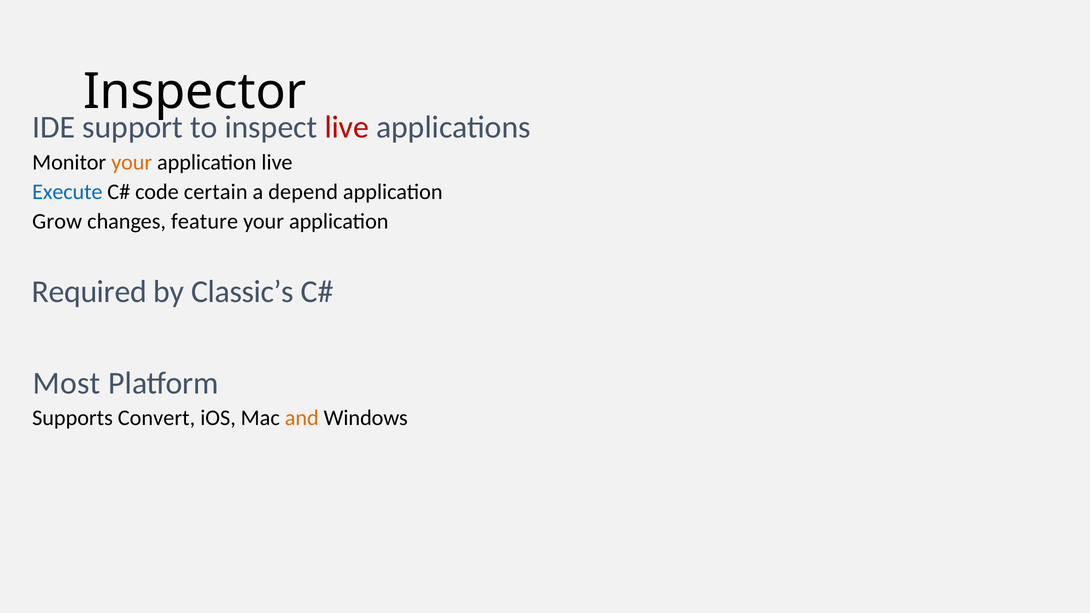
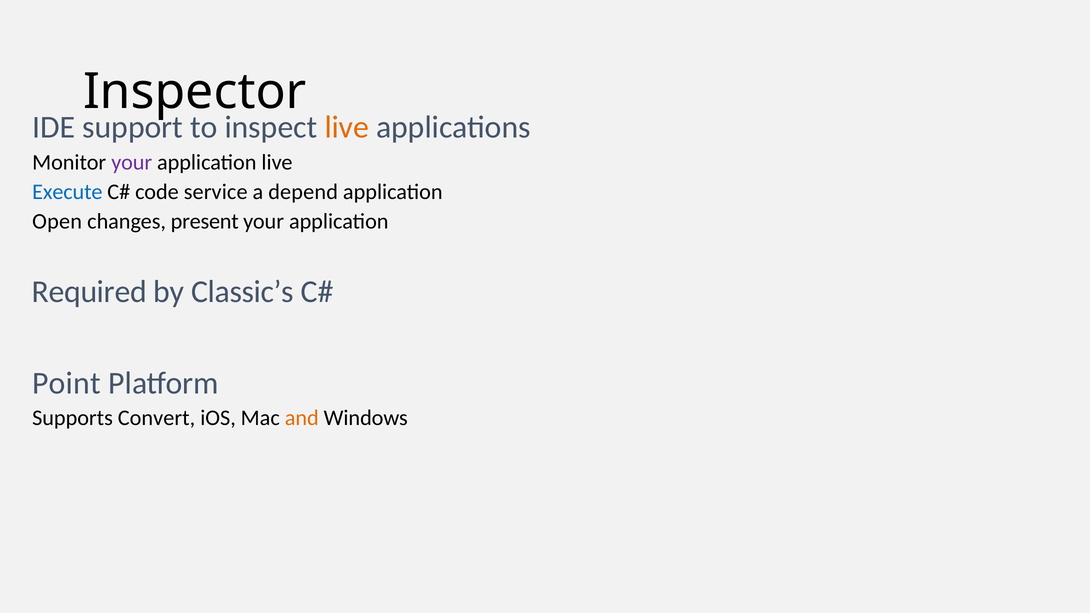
live colour: red -> orange (347, 127)
your colour: orange -> purple (132, 162)
certain: certain -> service (216, 192)
Grow: Grow -> Open (57, 222)
feature: feature -> present (205, 222)
Most: Most -> Point (67, 383)
